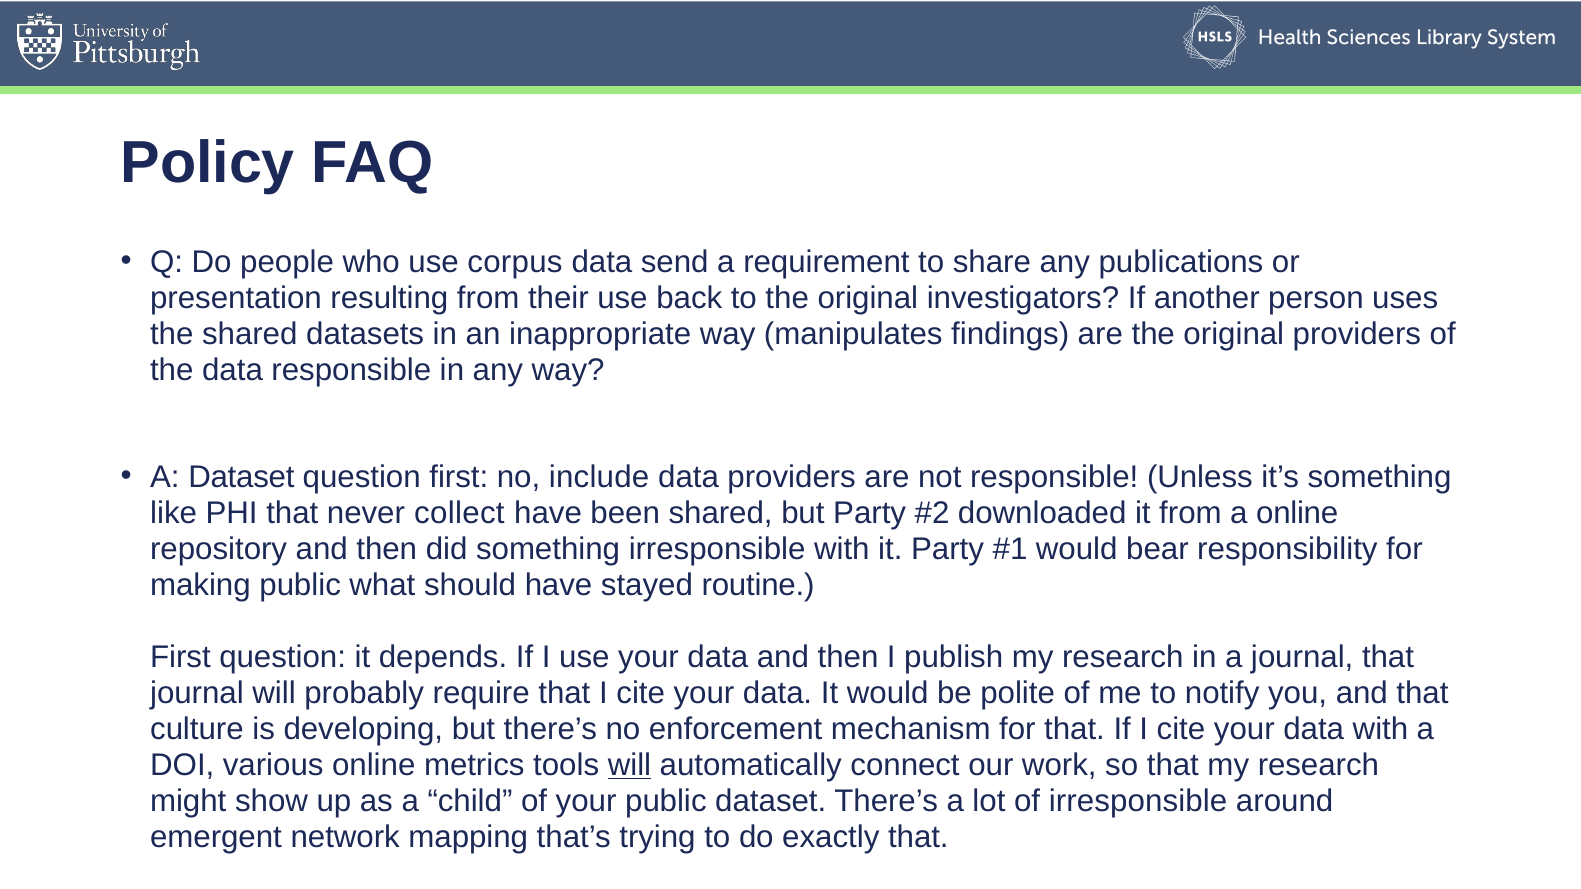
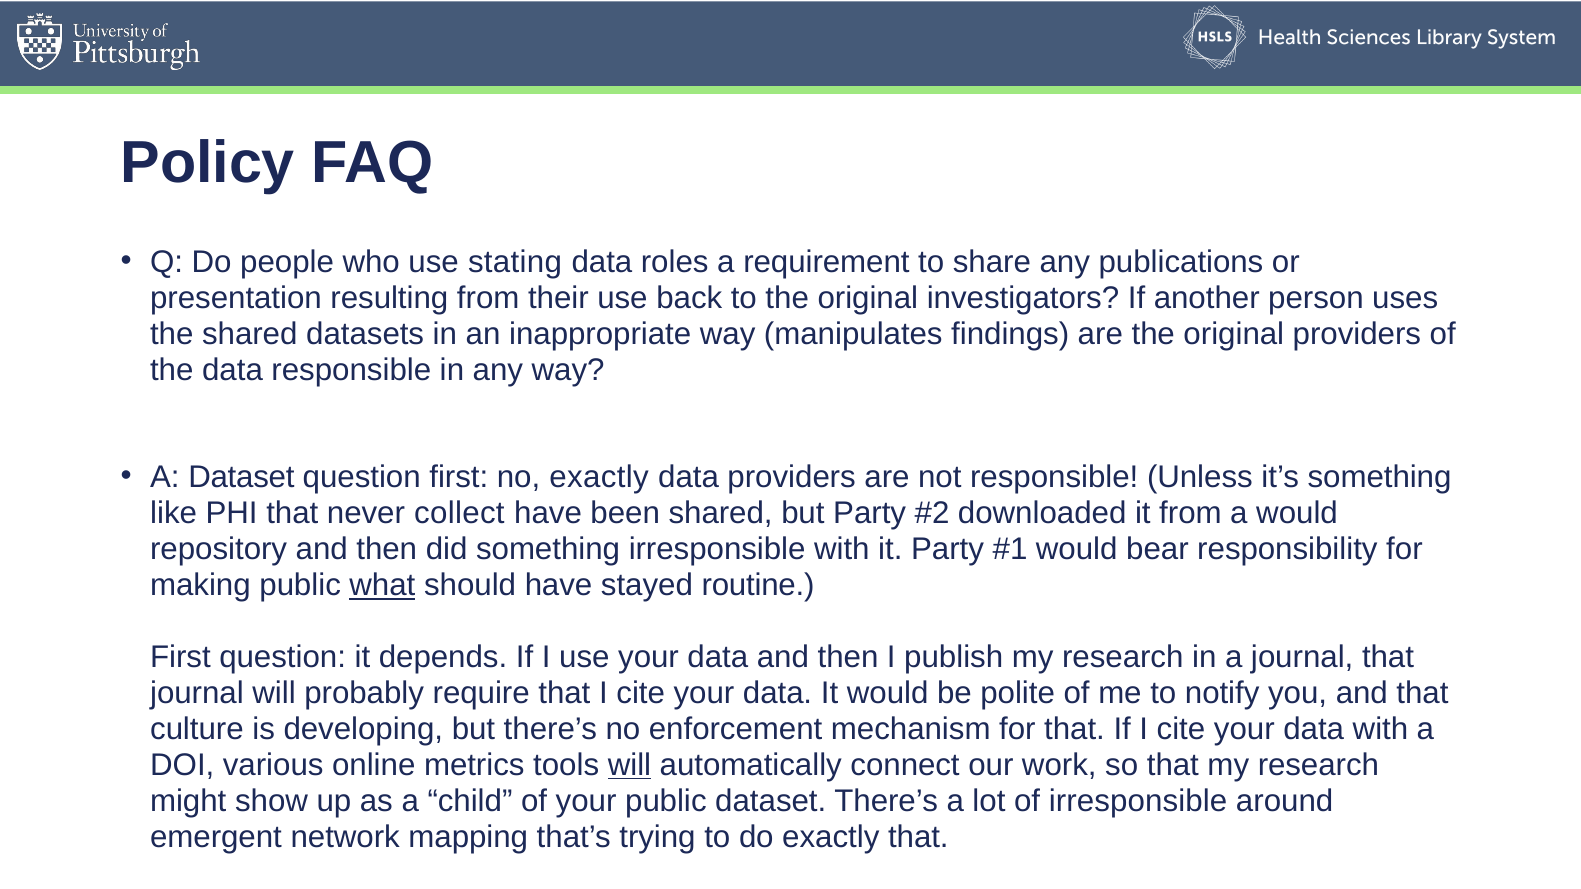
corpus: corpus -> stating (515, 262)
send: send -> roles (675, 262)
no include: include -> exactly (599, 477)
a online: online -> would (1297, 513)
what underline: none -> present (382, 585)
